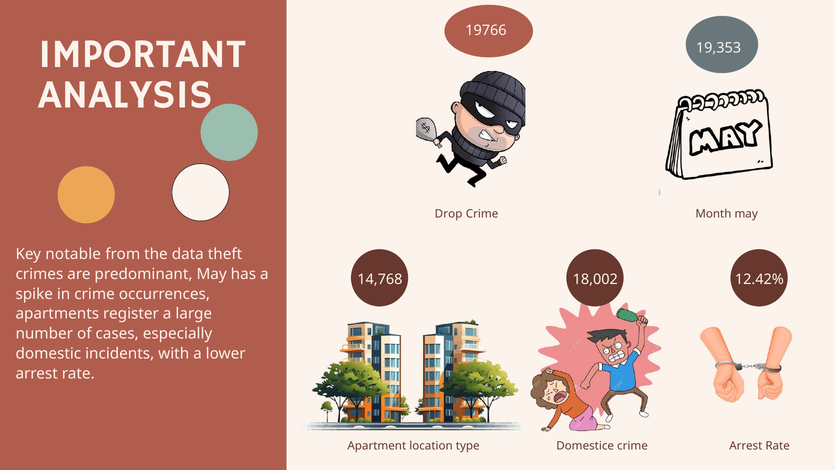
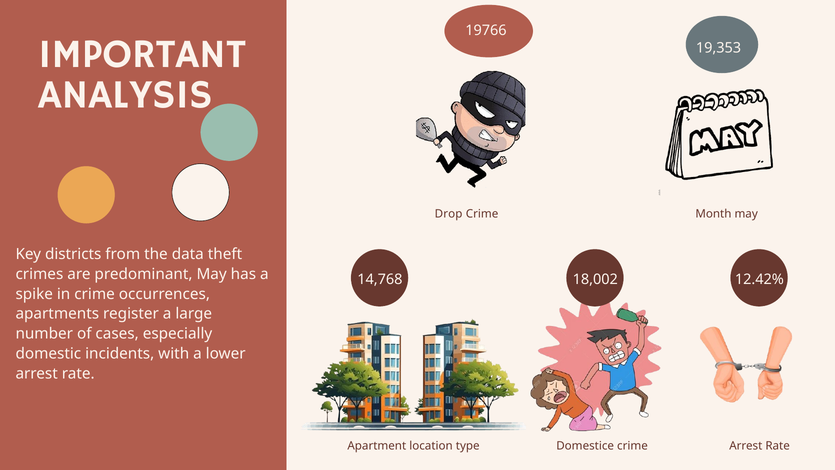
notable: notable -> districts (73, 254)
